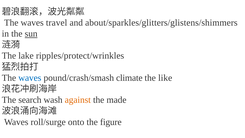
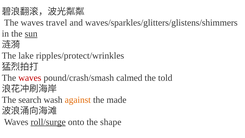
about/sparkles/glitters/glistens/shimmers: about/sparkles/glitters/glistens/shimmers -> waves/sparkles/glitters/glistens/shimmers (161, 23)
waves colour: blue -> red (30, 78)
climate: climate -> calmed (129, 78)
like: like -> told (165, 78)
roll/surge underline: none -> present (48, 122)
figure: figure -> shape (111, 122)
